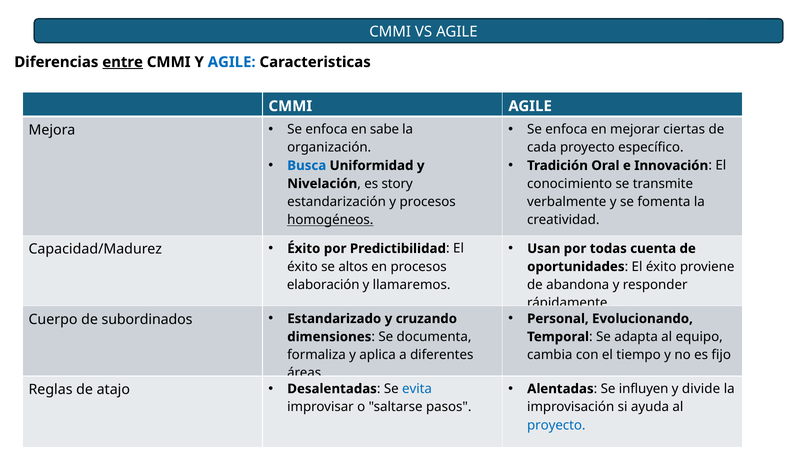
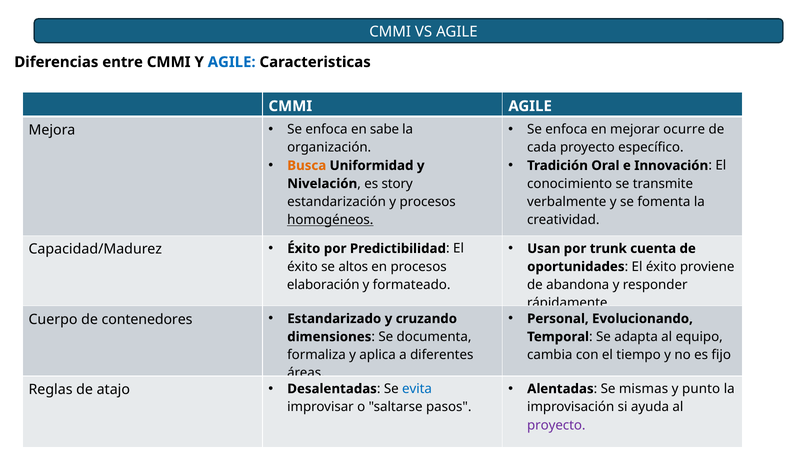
entre underline: present -> none (123, 62)
ciertas: ciertas -> ocurre (684, 129)
Busca colour: blue -> orange (307, 165)
todas: todas -> trunk (608, 248)
llamaremos: llamaremos -> formateado (412, 285)
subordinados: subordinados -> contenedores (147, 319)
influyen: influyen -> mismas (644, 388)
divide: divide -> punto (701, 388)
proyecto colour: blue -> purple (556, 425)
